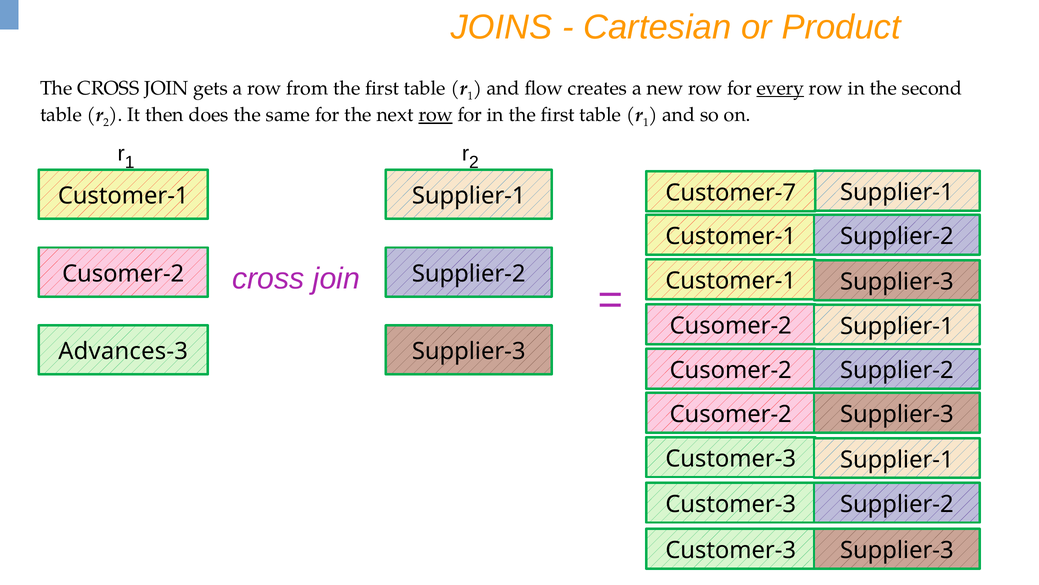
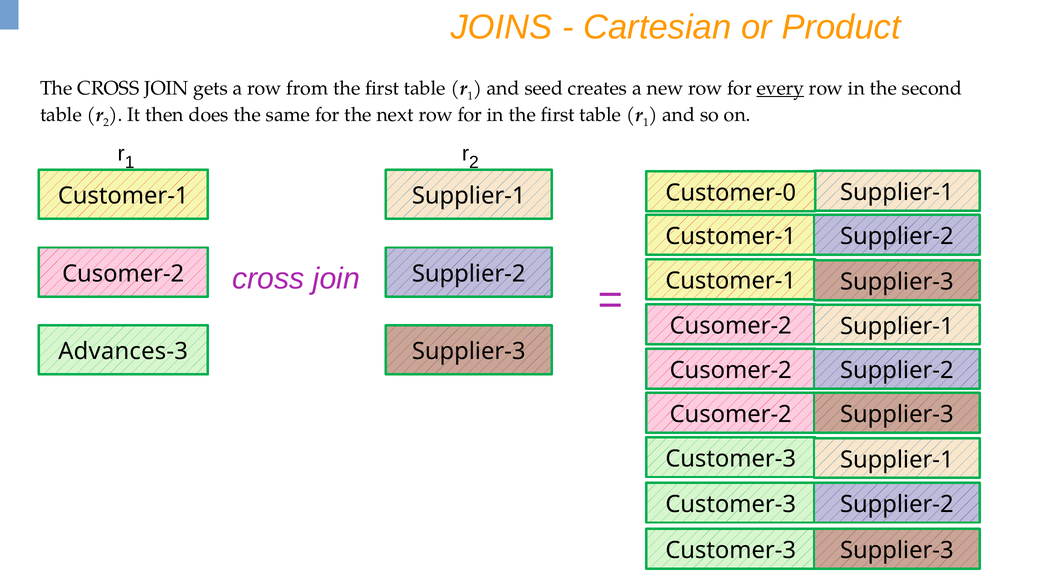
flow: flow -> seed (544, 88)
row underline: present -> none (436, 115)
Customer-7: Customer-7 -> Customer-0 (731, 193)
